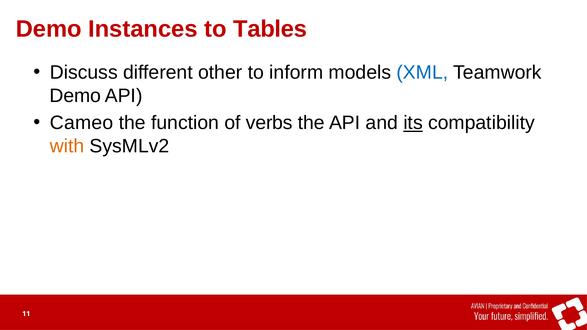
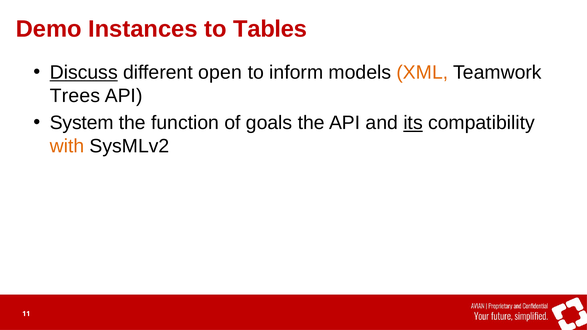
Discuss underline: none -> present (84, 73)
other: other -> open (220, 73)
XML colour: blue -> orange (422, 73)
Demo: Demo -> Trees (75, 96)
Cameo: Cameo -> System (82, 123)
verbs: verbs -> goals (269, 123)
